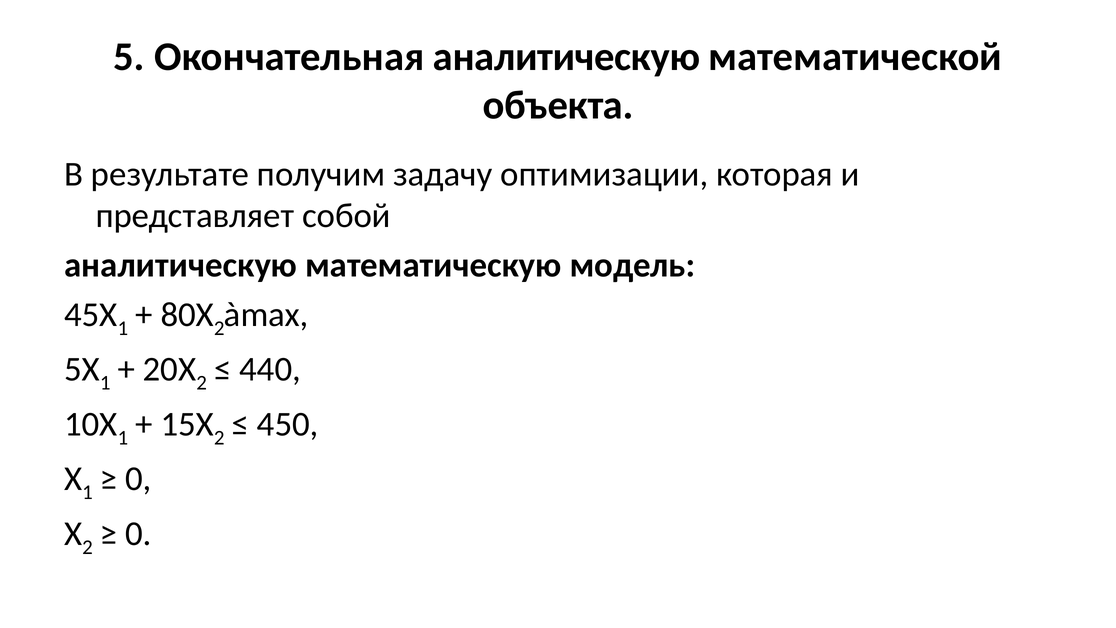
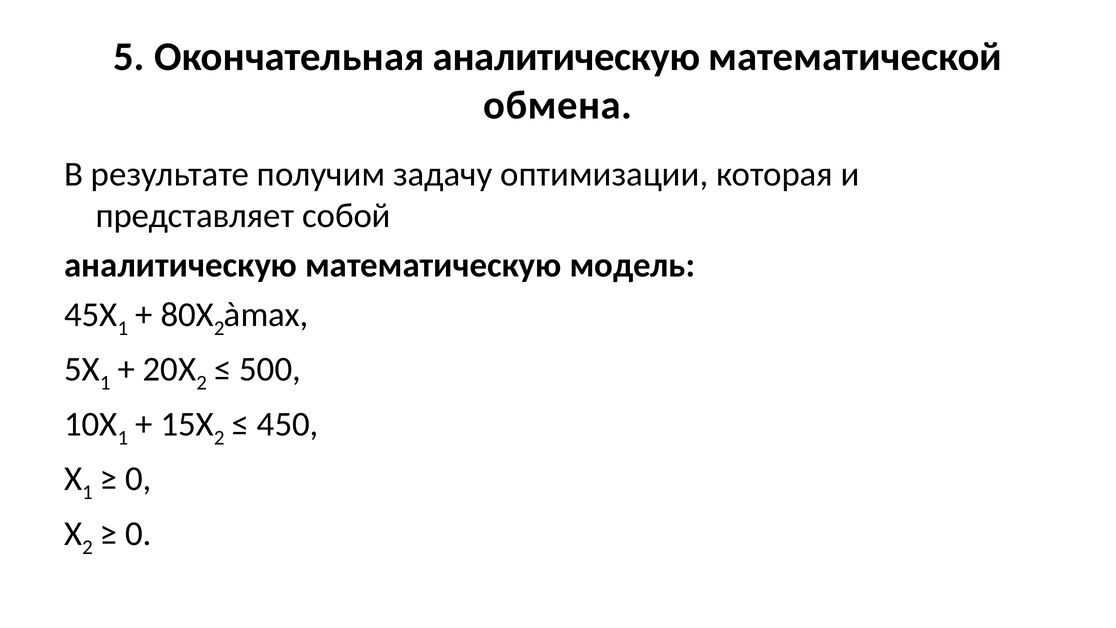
объекта: объекта -> обмена (558, 105)
440: 440 -> 500 (270, 369)
